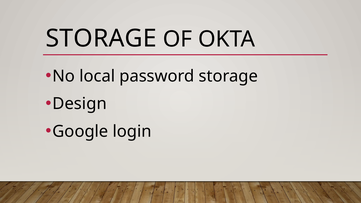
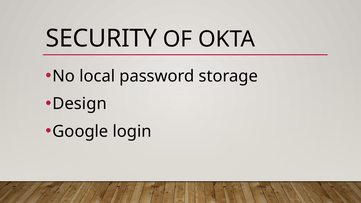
STORAGE: STORAGE -> SECURITY (101, 38)
